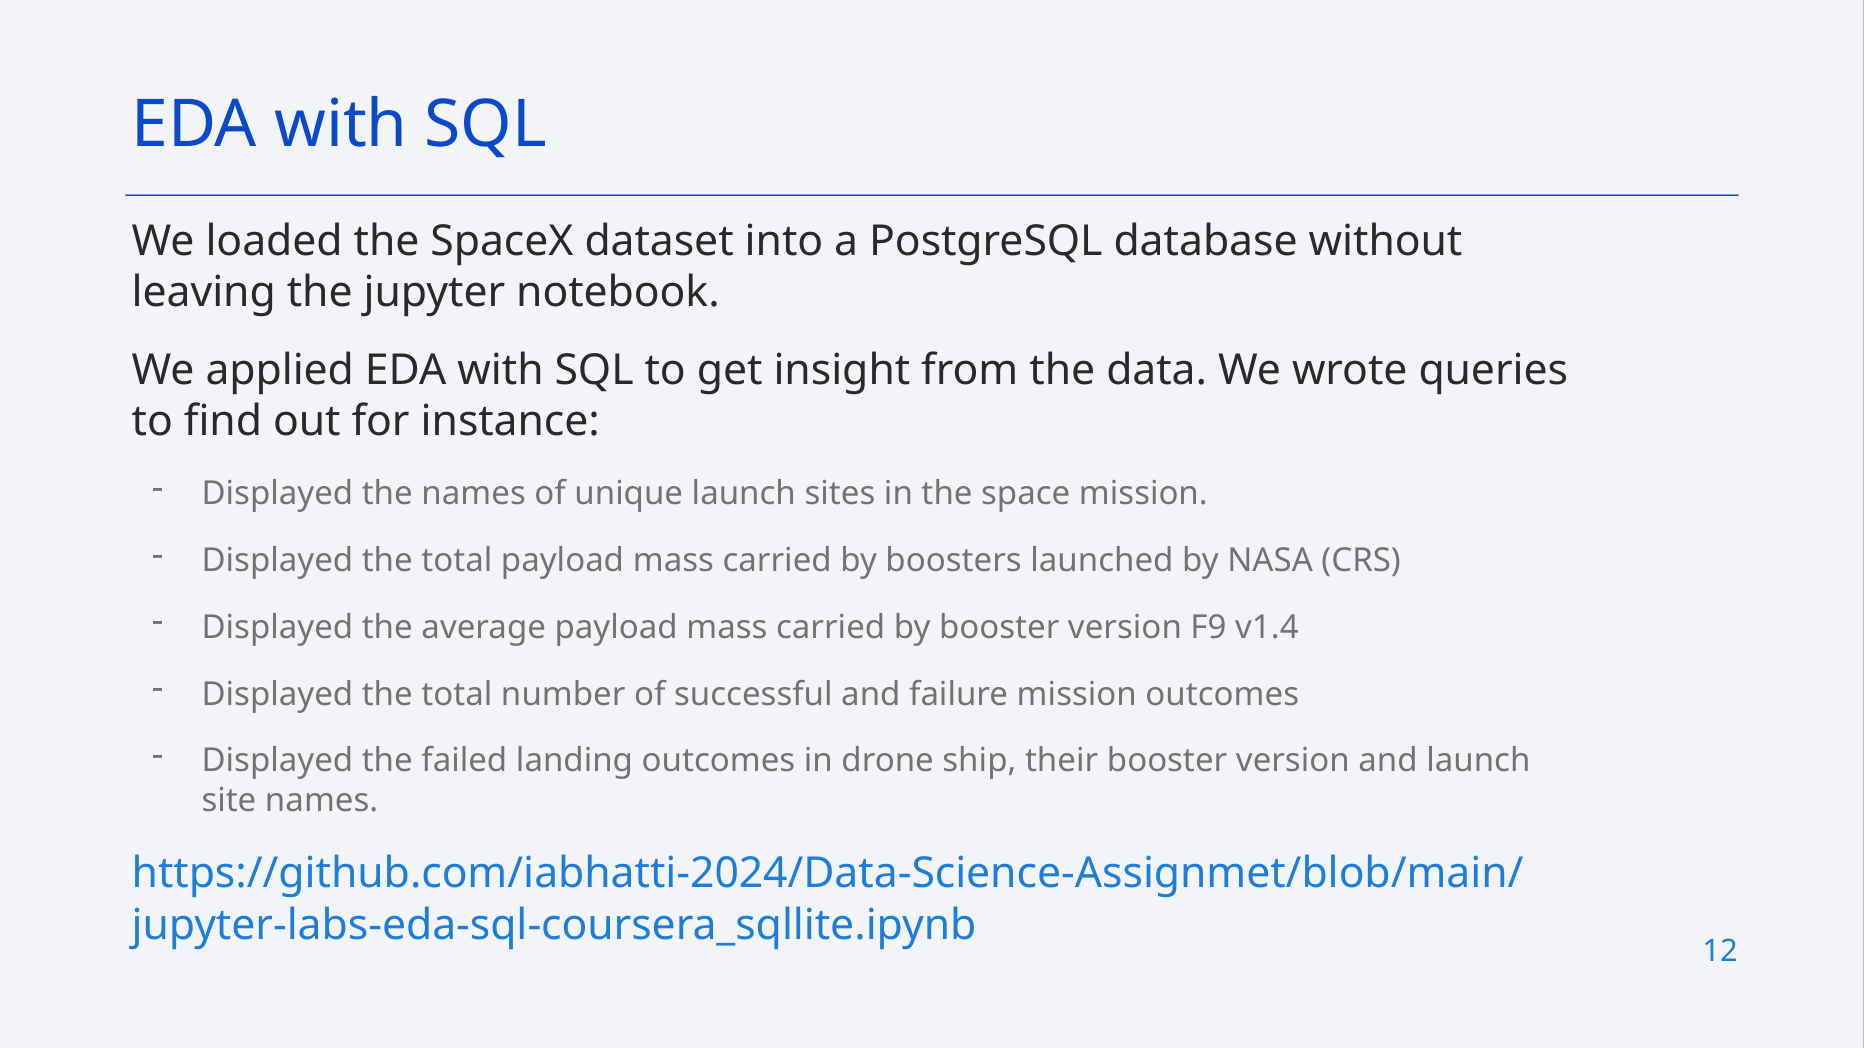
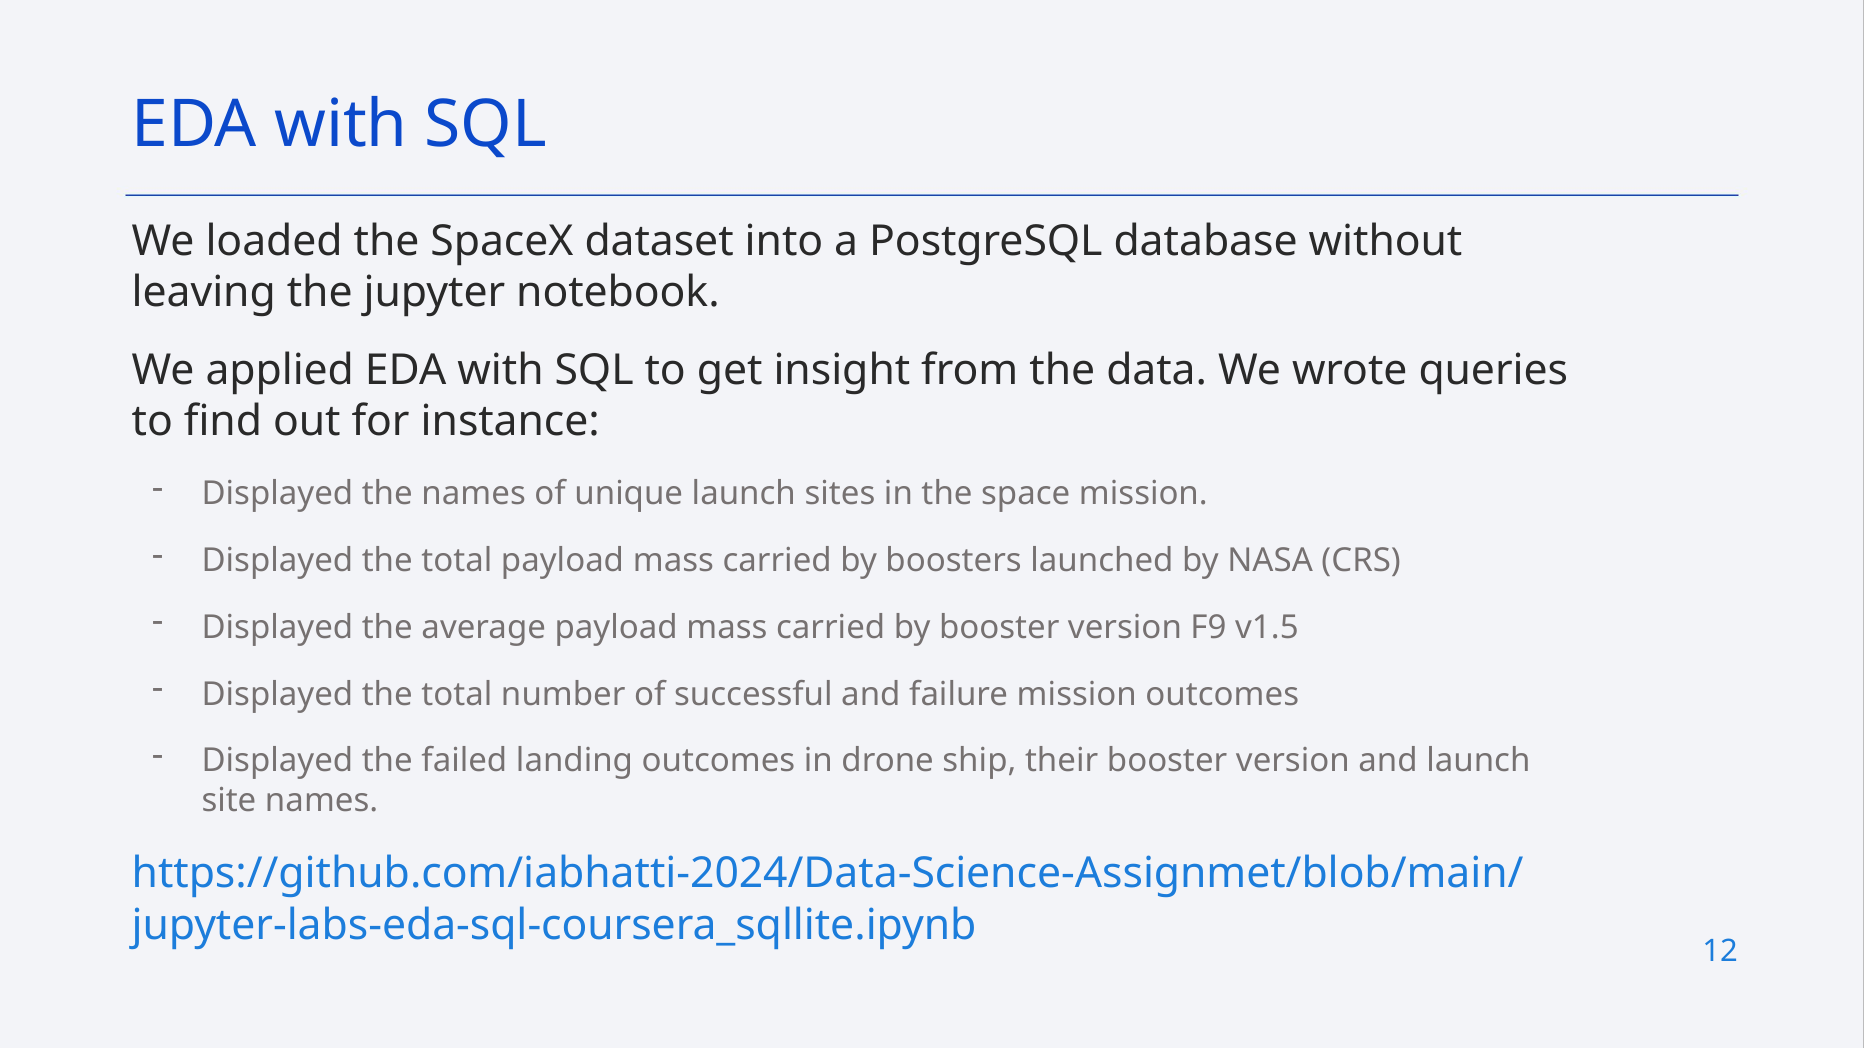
v1.4: v1.4 -> v1.5 (1267, 628)
